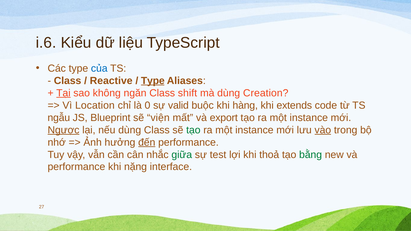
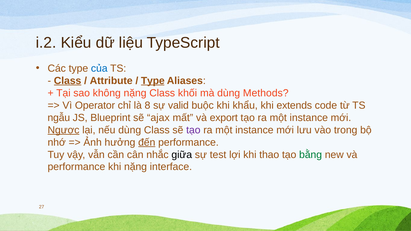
i.6: i.6 -> i.2 (46, 43)
Class underline: none -> present (68, 81)
Reactive: Reactive -> Attribute (111, 81)
Tại underline: present -> none (63, 93)
không ngăn: ngăn -> nặng (135, 93)
shift: shift -> khối (188, 93)
Creation: Creation -> Methods (266, 93)
Location: Location -> Operator (95, 105)
0: 0 -> 8 (147, 105)
hàng: hàng -> khẩu (245, 105)
viện: viện -> ajax (158, 118)
tạo colour: green -> purple (193, 130)
vào underline: present -> none (323, 130)
giữa colour: green -> black (182, 155)
thoả: thoả -> thao (269, 155)
